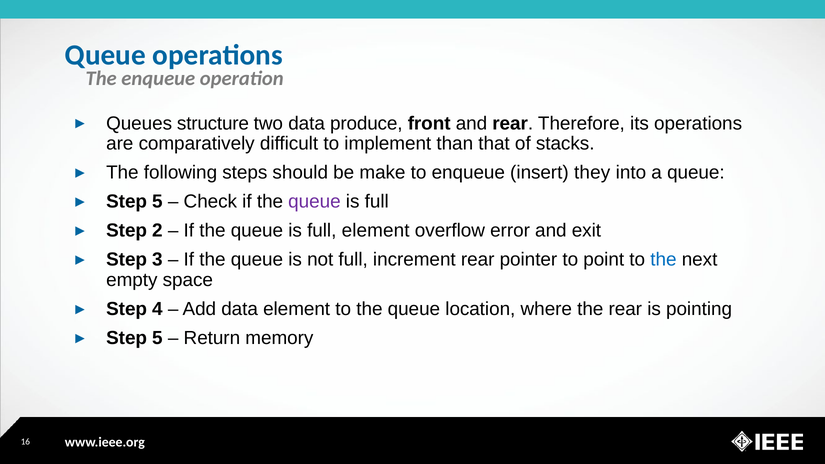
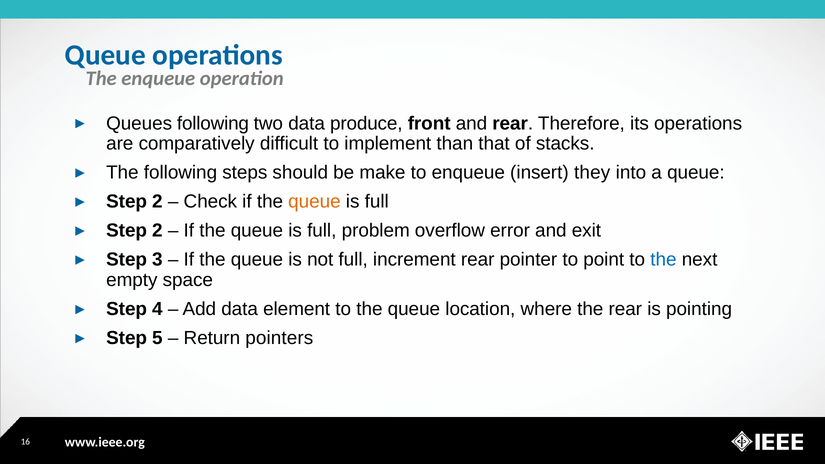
Queues structure: structure -> following (213, 123)
5: 5 -> 2 (157, 202)
queue colour: purple -> orange (314, 202)
full element: element -> problem (376, 231)
memory: memory -> pointers (279, 338)
